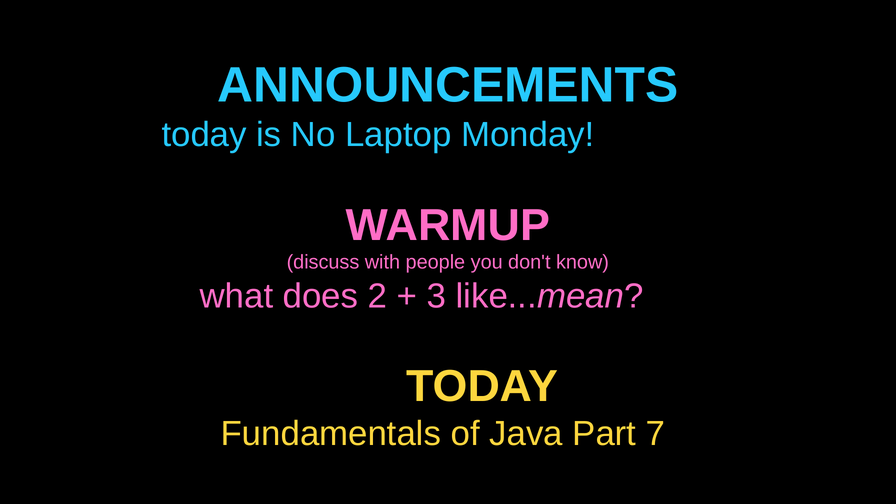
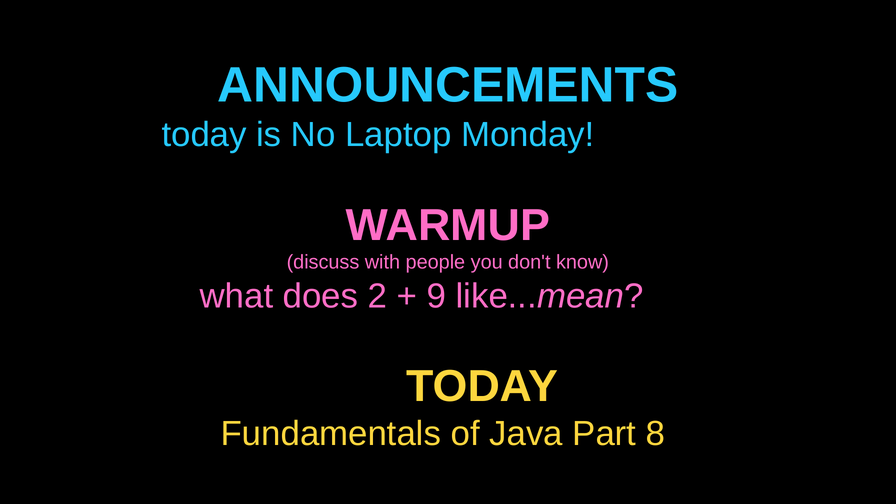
3: 3 -> 9 (436, 296)
7: 7 -> 8 (655, 434)
